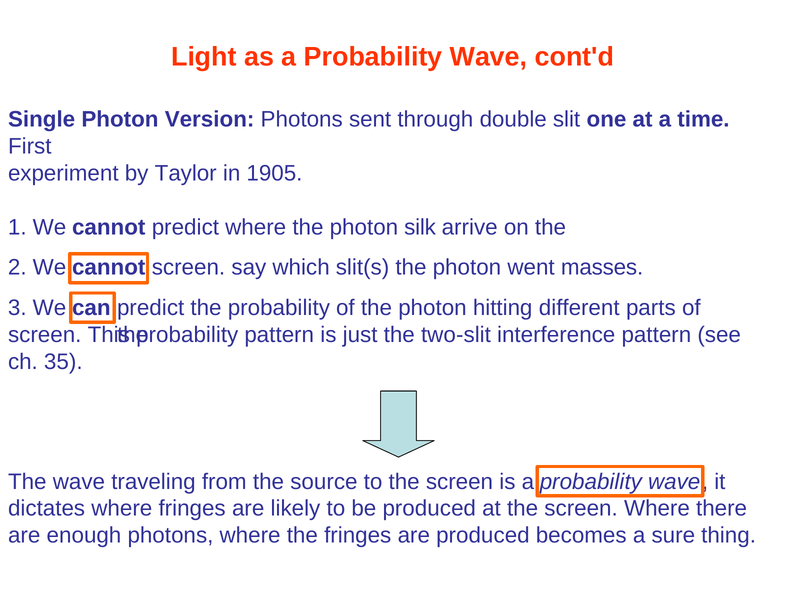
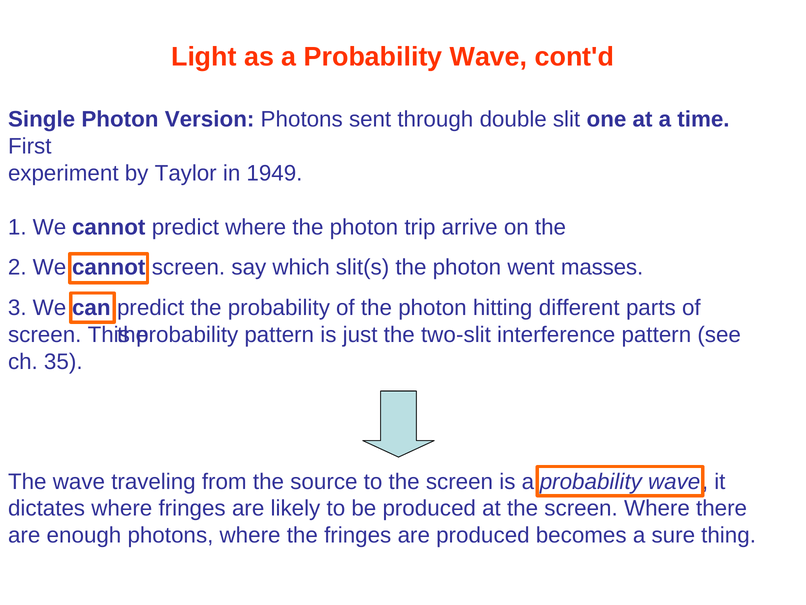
1905: 1905 -> 1949 (274, 173)
silk: silk -> trip (420, 227)
